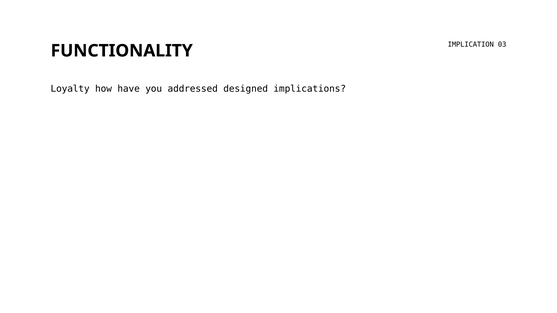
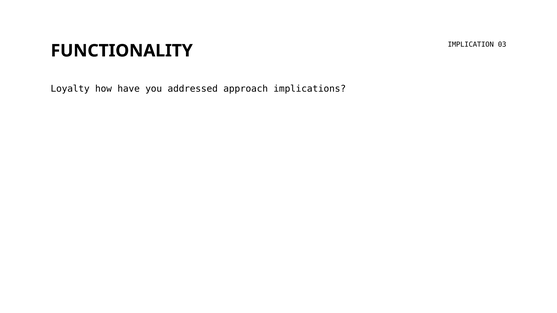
designed: designed -> approach (246, 89)
